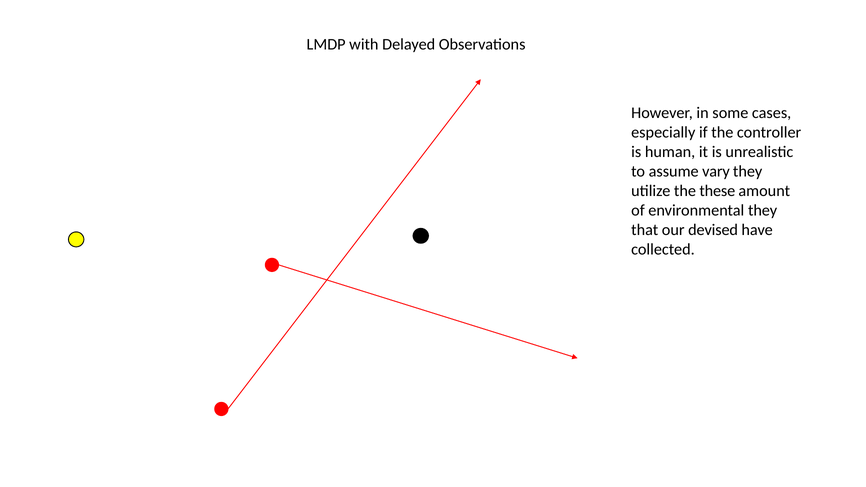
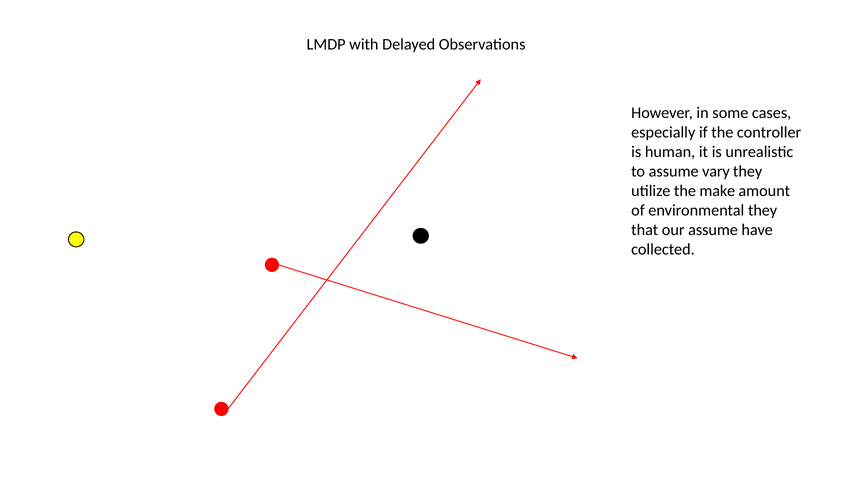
these: these -> make (717, 191)
our devised: devised -> assume (713, 230)
